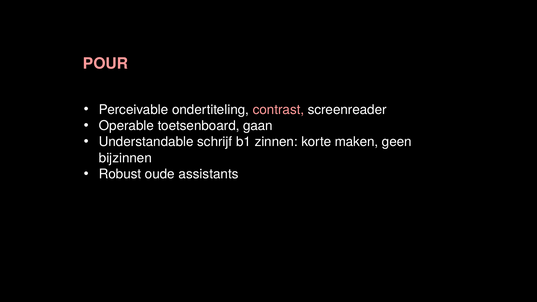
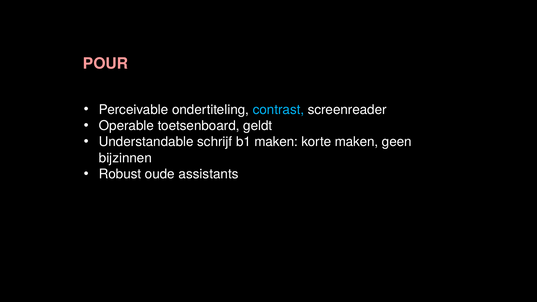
contrast colour: pink -> light blue (278, 110)
gaan: gaan -> geldt (258, 126)
b1 zinnen: zinnen -> maken (276, 142)
